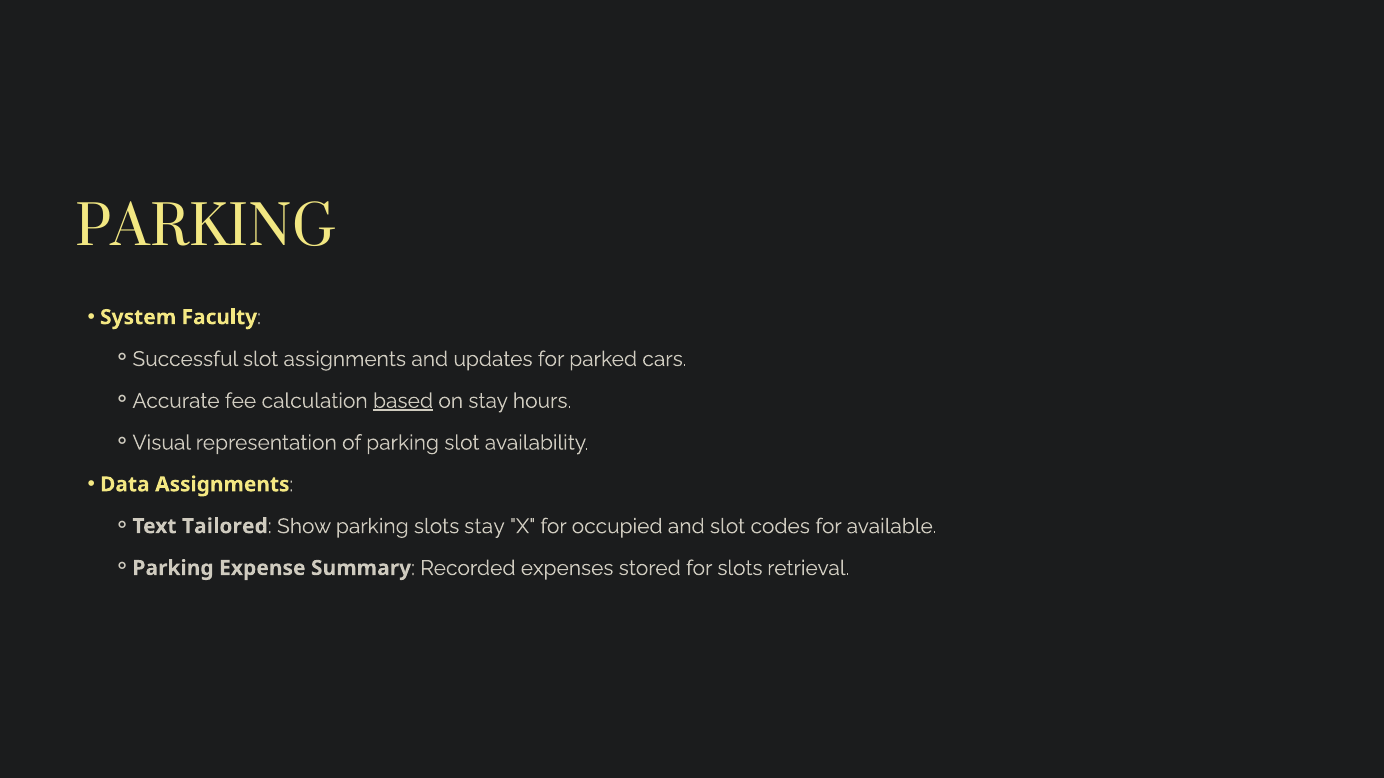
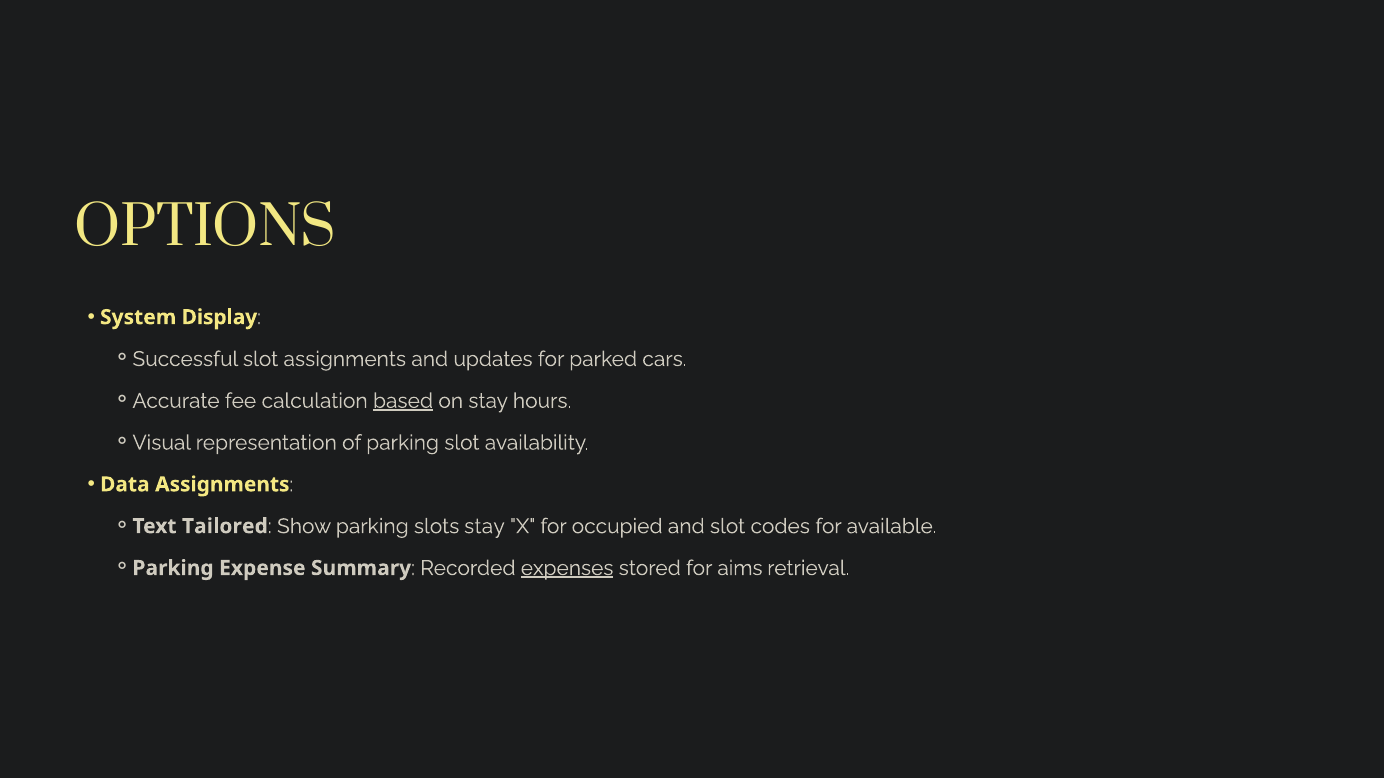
PARKING: PARKING -> OPTIONS (206, 229)
Faculty: Faculty -> Display (219, 317)
expenses underline: none -> present (567, 568)
for slots: slots -> aims (740, 568)
